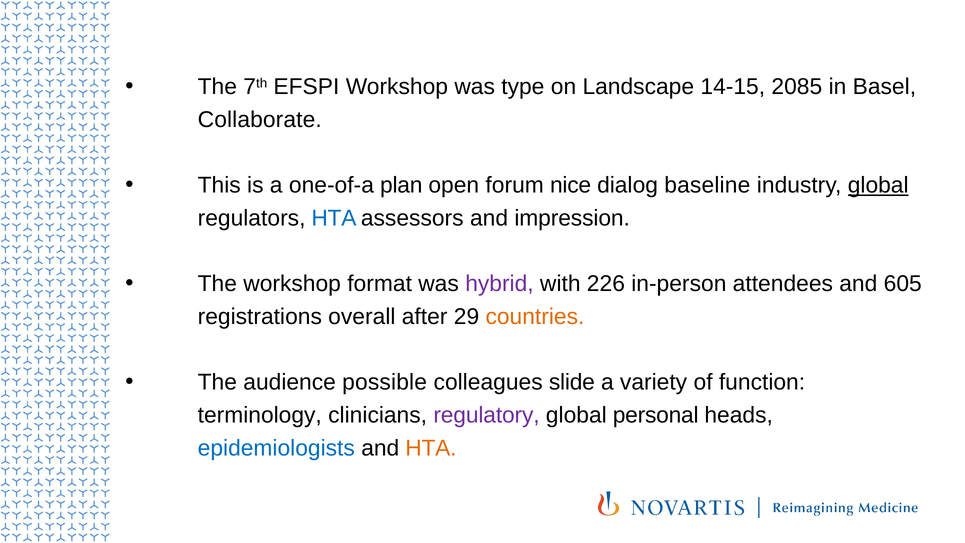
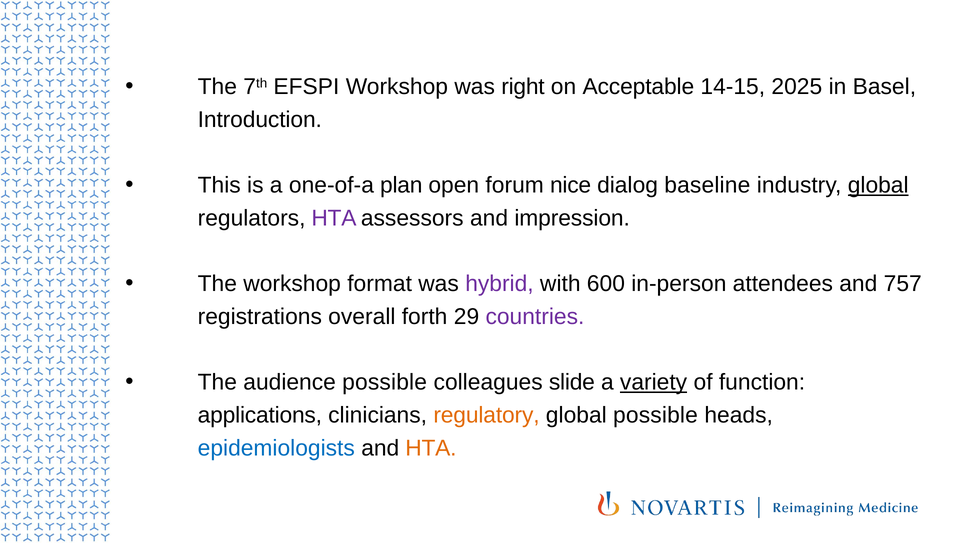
type: type -> right (523, 87)
Landscape: Landscape -> Acceptable (638, 87)
2085: 2085 -> 2025 (797, 87)
Collaborate: Collaborate -> Introduction (260, 120)
HTA colour: blue -> purple (334, 218)
226: 226 -> 600 (606, 284)
605: 605 -> 757 (903, 284)
after: after -> forth (425, 317)
countries colour: orange -> purple (535, 317)
variety underline: none -> present (654, 382)
terminology: terminology -> applications (260, 415)
regulatory colour: purple -> orange (486, 415)
global personal: personal -> possible (655, 415)
